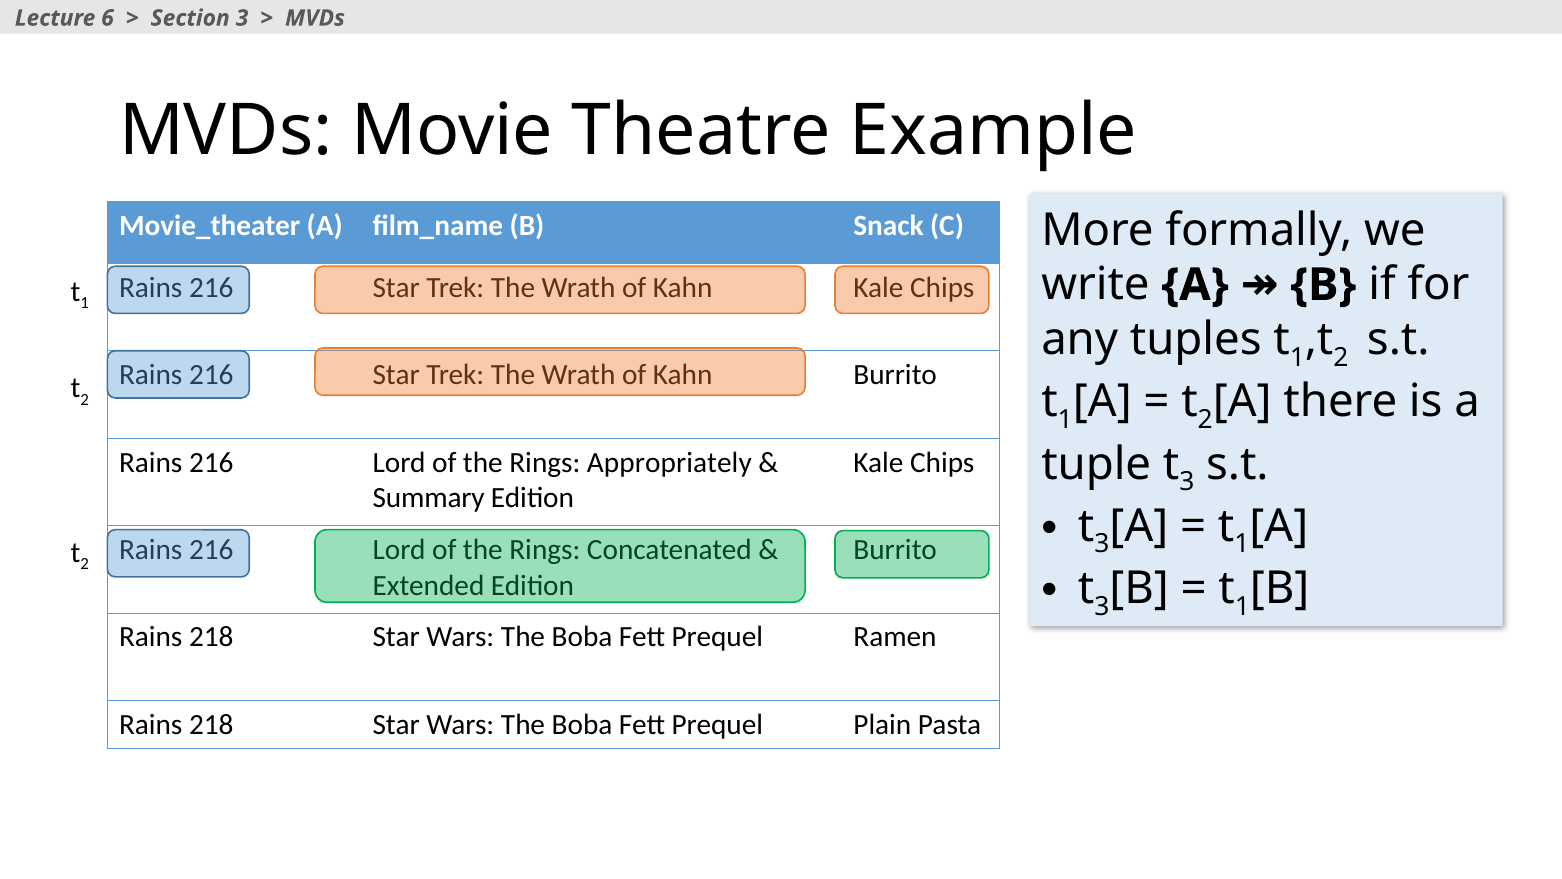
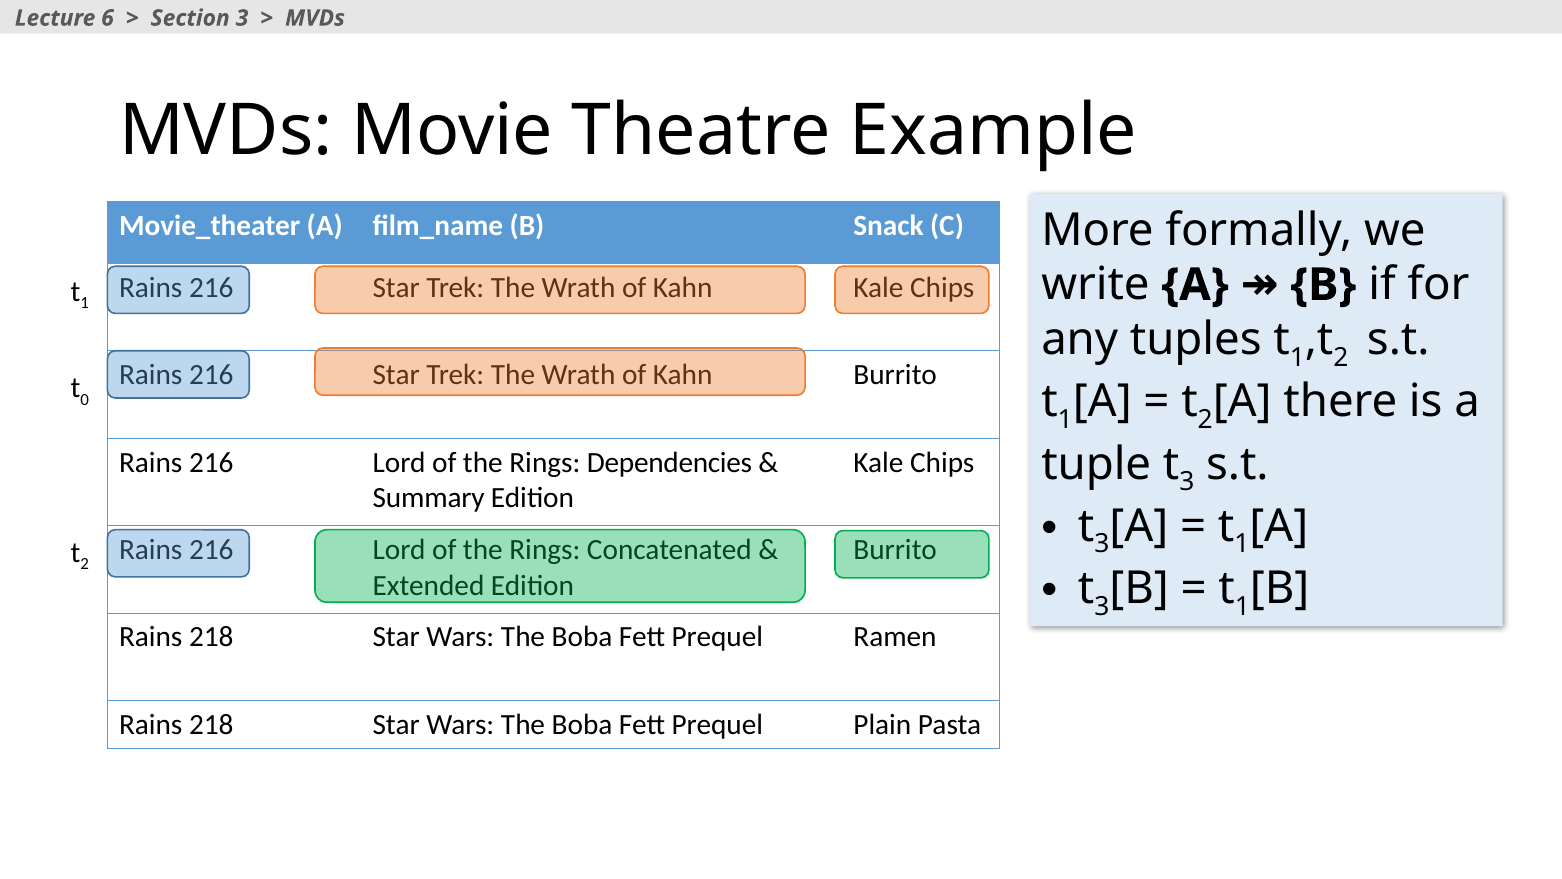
2: 2 -> 0 (85, 399)
Appropriately: Appropriately -> Dependencies (670, 462)
